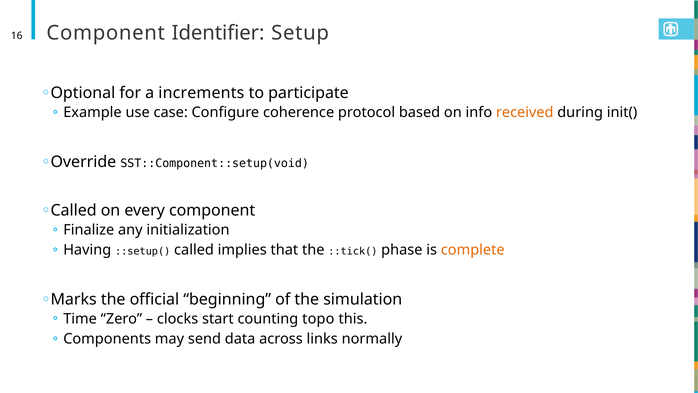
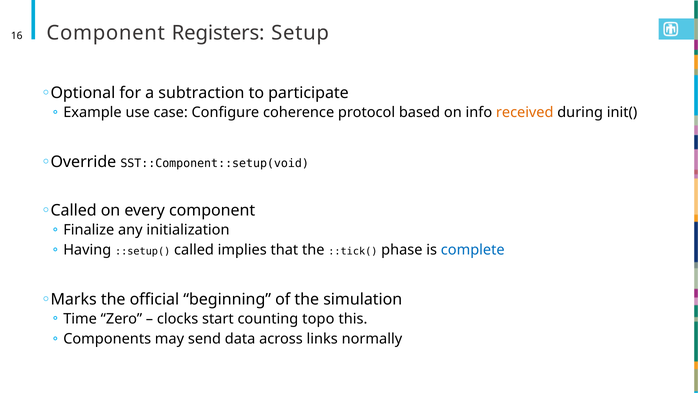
Identifier: Identifier -> Registers (218, 33)
increments: increments -> subtraction (201, 93)
complete colour: orange -> blue (473, 250)
